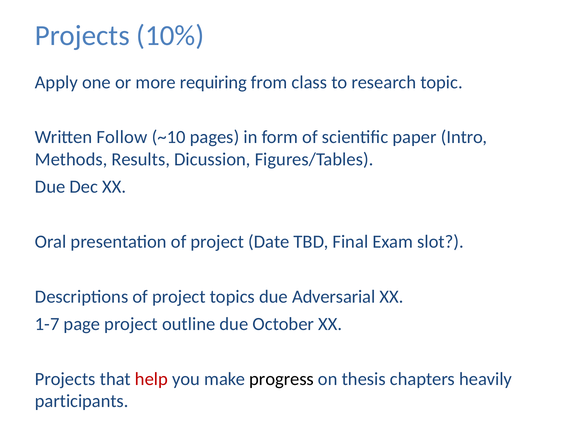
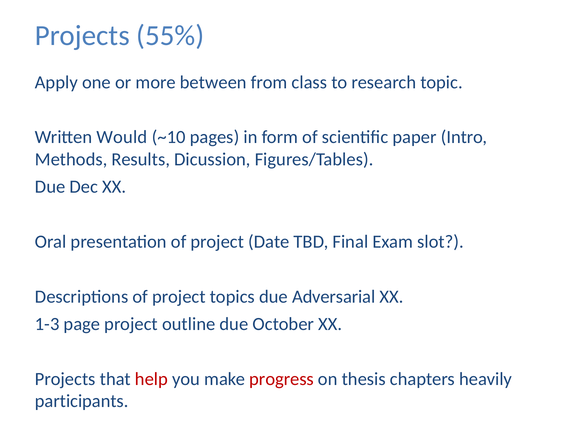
10%: 10% -> 55% (170, 36)
requiring: requiring -> between (213, 82)
Follow: Follow -> Would (122, 137)
1-7: 1-7 -> 1-3 (47, 324)
progress colour: black -> red (282, 379)
